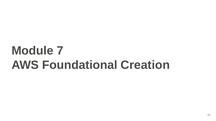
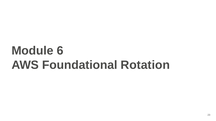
7: 7 -> 6 (60, 51)
Creation: Creation -> Rotation (145, 65)
